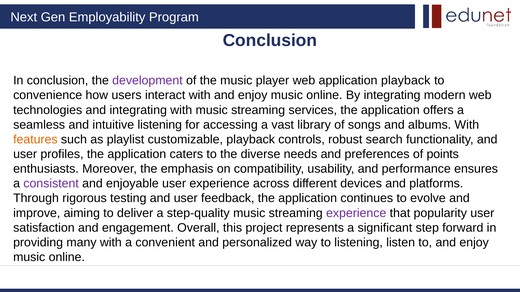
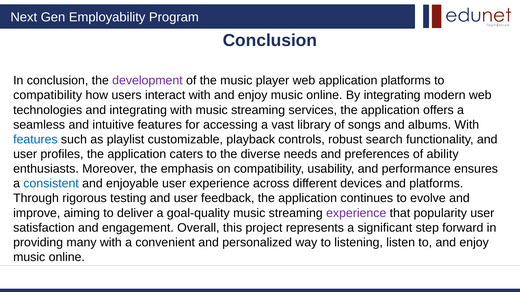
application playback: playback -> platforms (406, 81)
convenience: convenience -> compatibility (48, 95)
intuitive listening: listening -> features (160, 125)
features colour: orange -> blue (35, 140)
points: points -> ability (443, 154)
consistent colour: purple -> blue (51, 184)
step-quality: step-quality -> goal-quality (198, 213)
